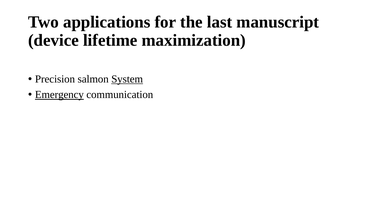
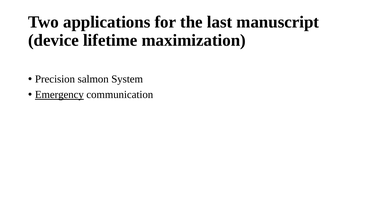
System underline: present -> none (127, 79)
